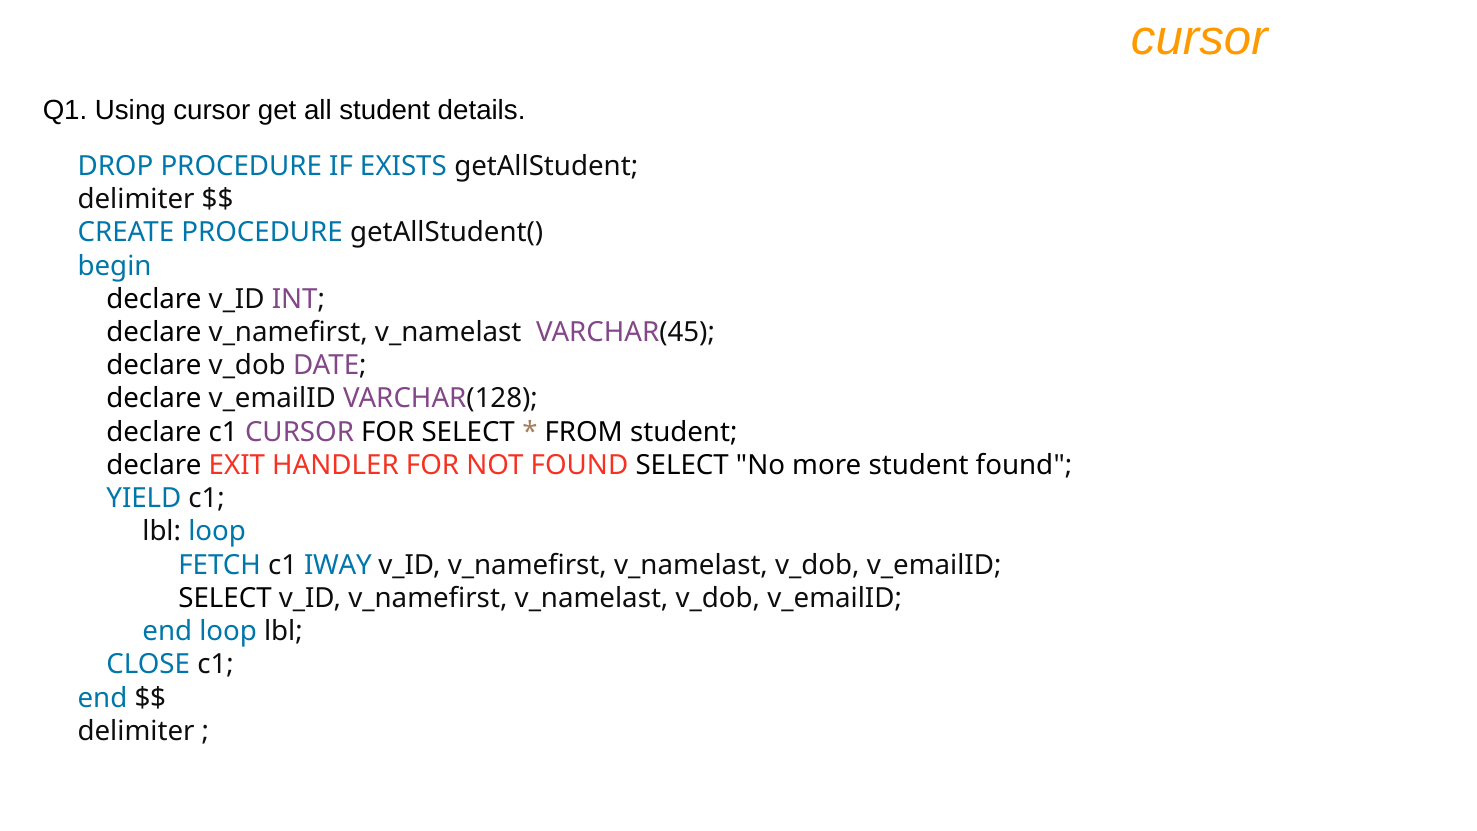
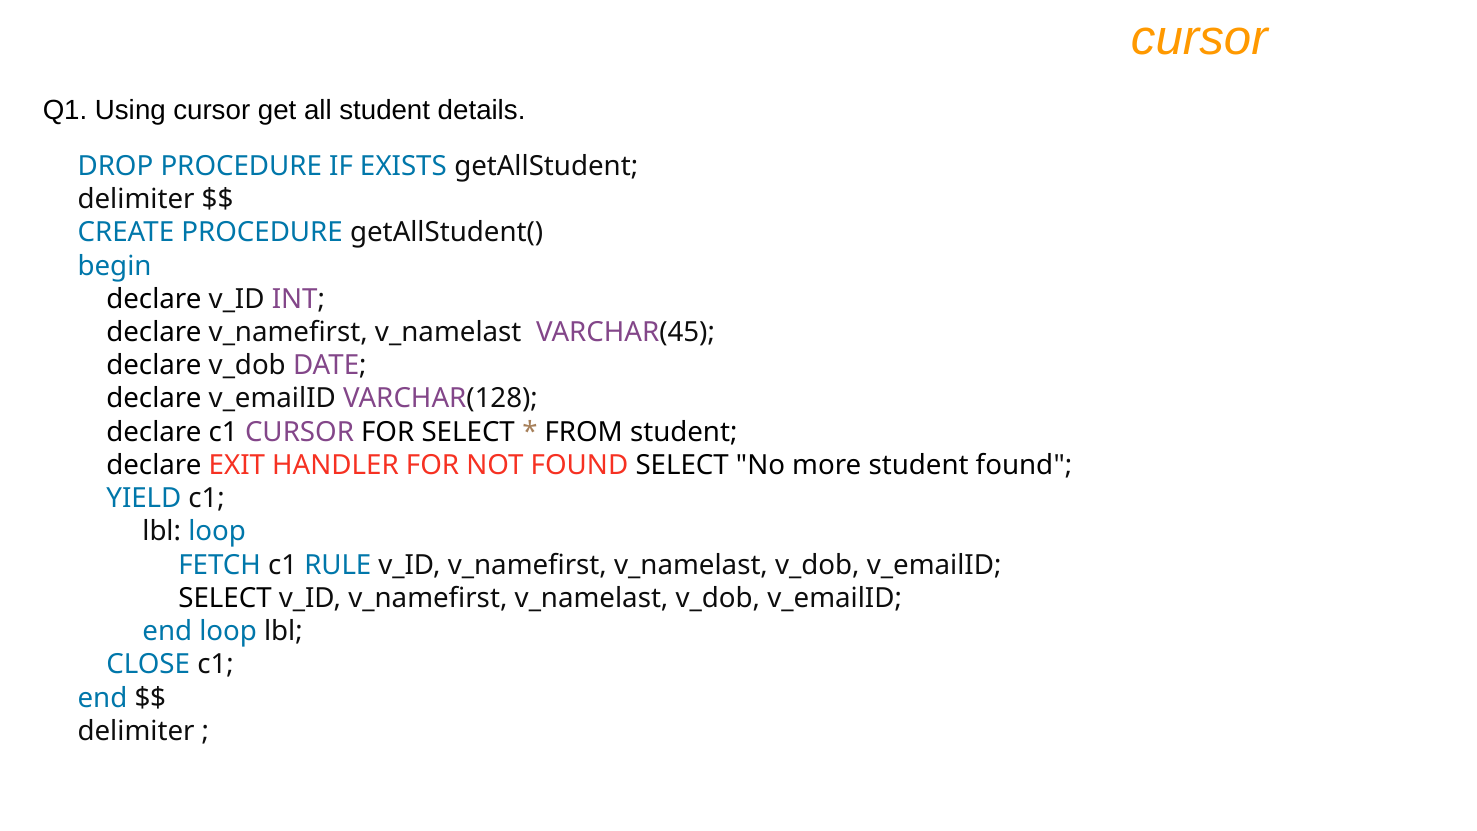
IWAY: IWAY -> RULE (338, 565)
